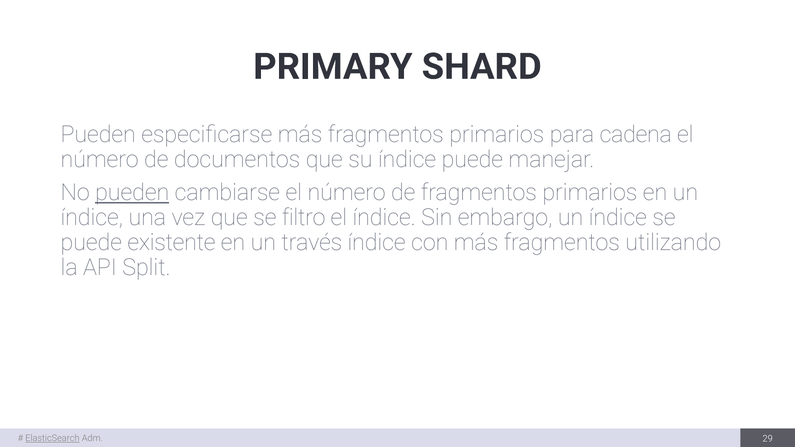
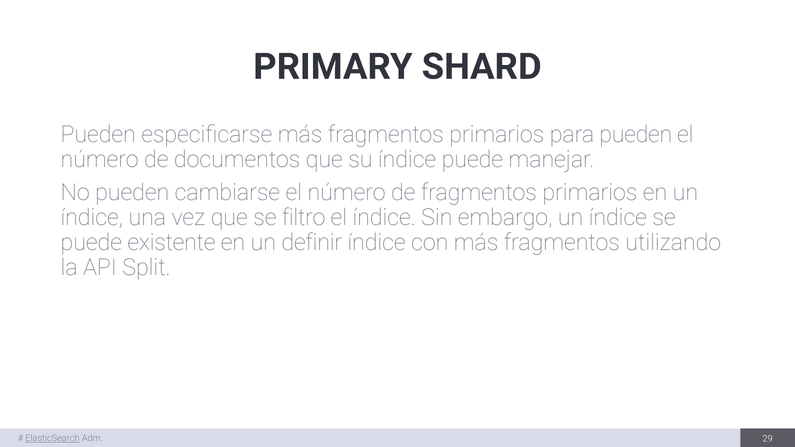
para cadena: cadena -> pueden (636, 134)
pueden underline: present -> none (132, 193)
través: través -> definir (312, 243)
